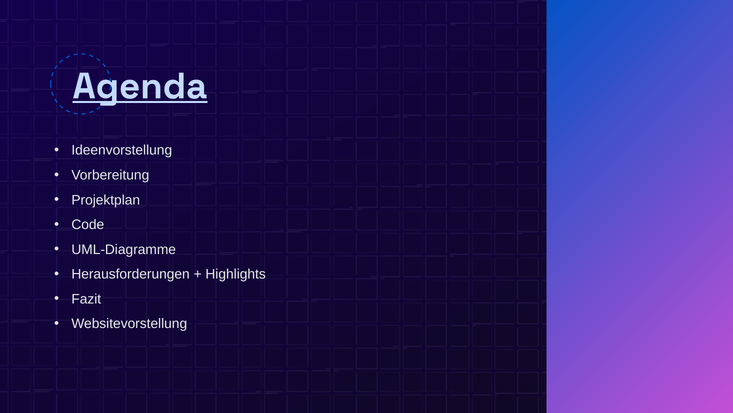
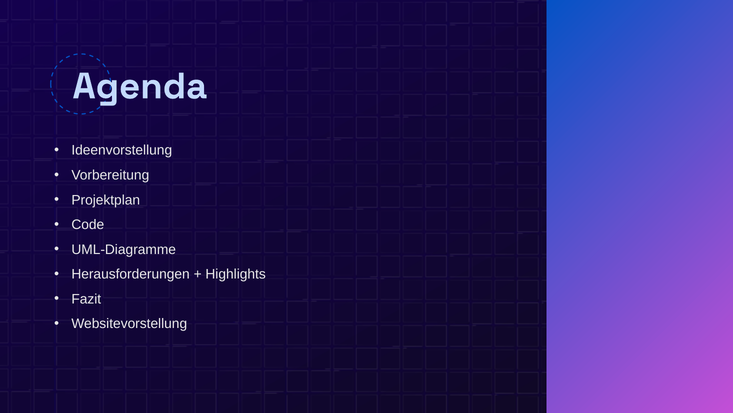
Agenda underline: present -> none (140, 86)
